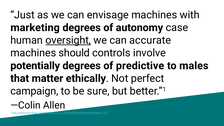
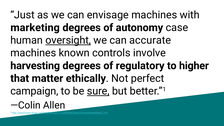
should: should -> known (74, 53)
potentially: potentially -> harvesting (35, 66)
predictive: predictive -> regulatory (140, 66)
males: males -> higher (194, 66)
sure underline: none -> present (98, 91)
